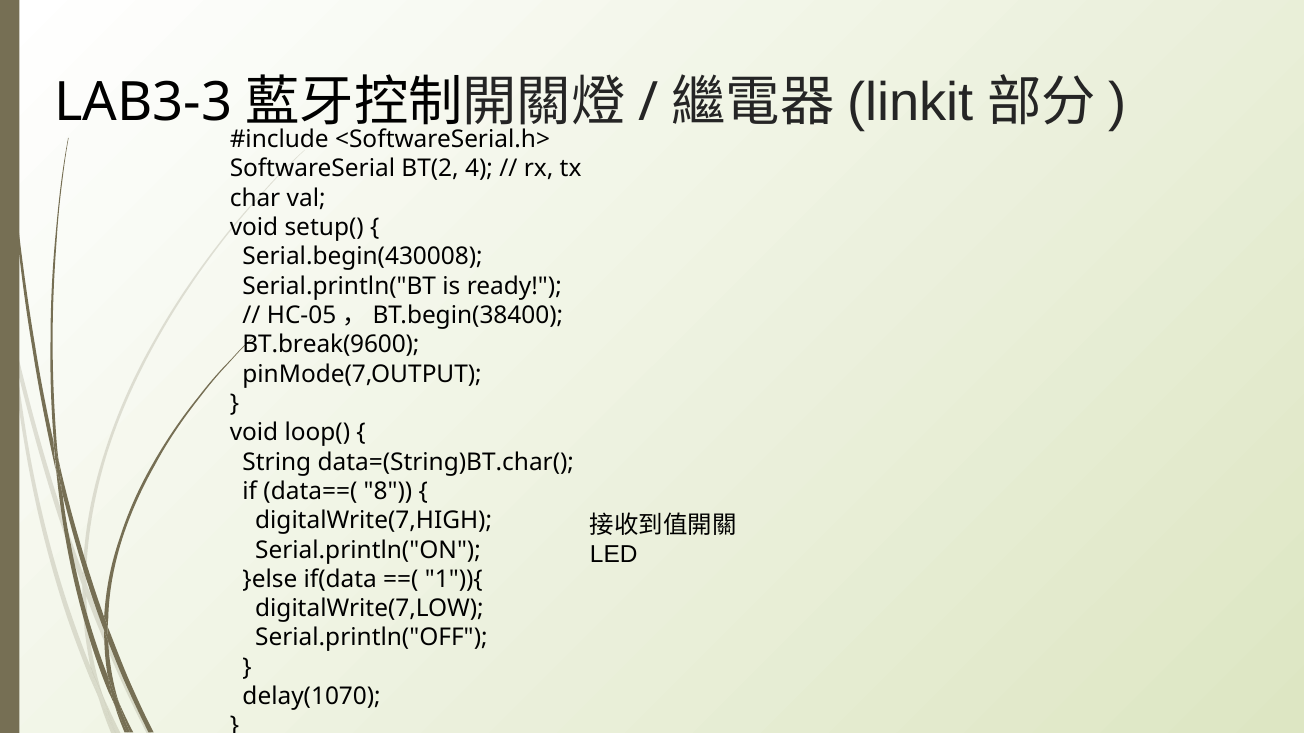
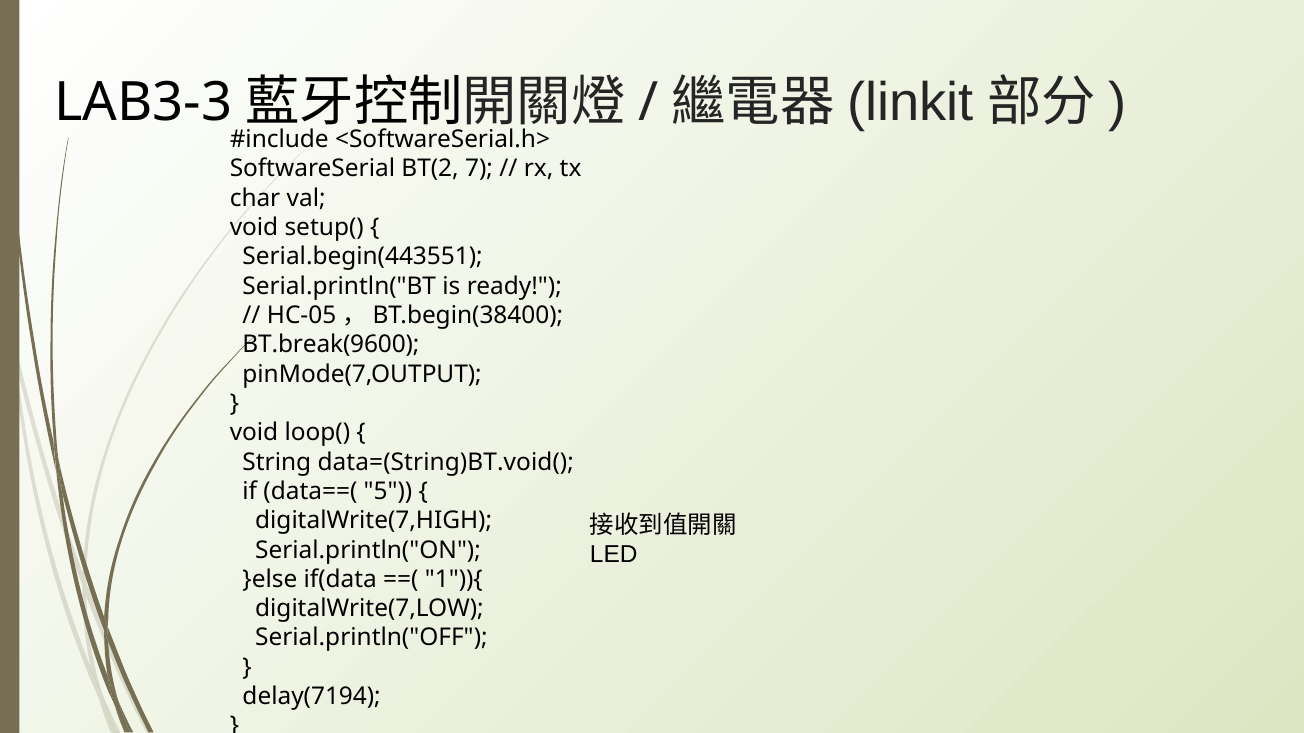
4: 4 -> 7 (479, 169)
Serial.begin(430008: Serial.begin(430008 -> Serial.begin(443551 (363, 257)
data=(String)BT.char(: data=(String)BT.char( -> data=(String)BT.void( (446, 462)
8: 8 -> 5 (388, 492)
delay(1070: delay(1070 -> delay(7194 (312, 697)
